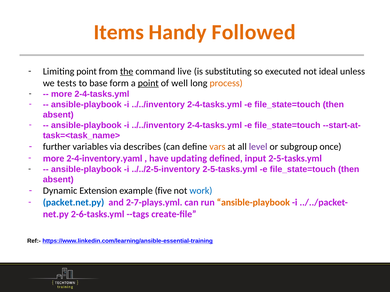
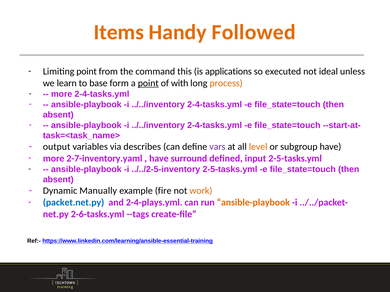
the underline: present -> none (127, 72)
live: live -> this (185, 72)
substituting: substituting -> applications (228, 72)
tests: tests -> learn (67, 83)
well: well -> with (180, 83)
further: further -> output (57, 147)
vars colour: orange -> purple (217, 147)
level colour: purple -> orange (258, 147)
subgroup once: once -> have (330, 147)
2-4-inventory.yaml: 2-4-inventory.yaml -> 2-7-inventory.yaml (104, 159)
updating: updating -> surround (189, 159)
Extension: Extension -> Manually (98, 191)
five: five -> fire (163, 191)
work colour: blue -> orange (201, 191)
2-7-plays.yml: 2-7-plays.yml -> 2-4-plays.yml (154, 203)
